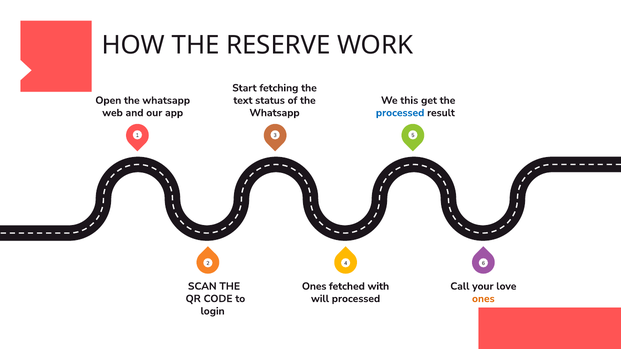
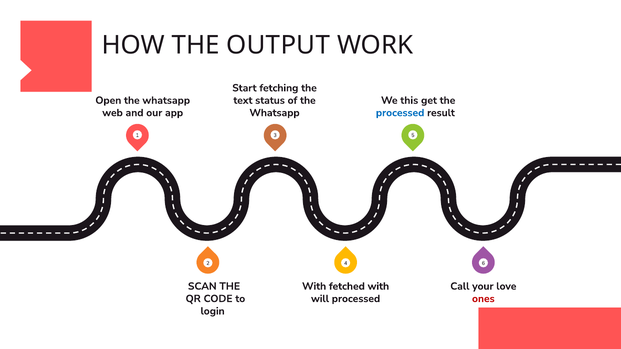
RESERVE: RESERVE -> OUTPUT (278, 45)
Ones: Ones -> With (314, 287)
ones colour: orange -> red (483, 299)
